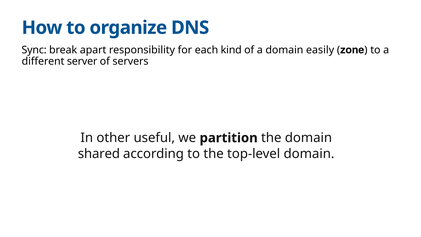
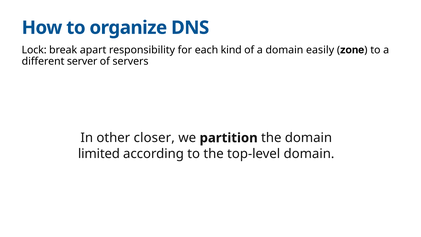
Sync: Sync -> Lock (34, 50)
useful: useful -> closer (154, 138)
shared: shared -> limited (99, 154)
